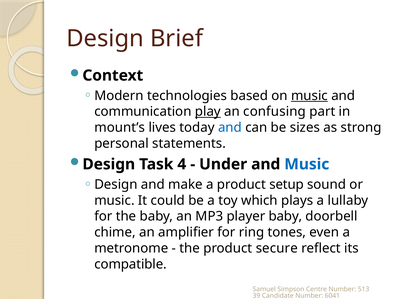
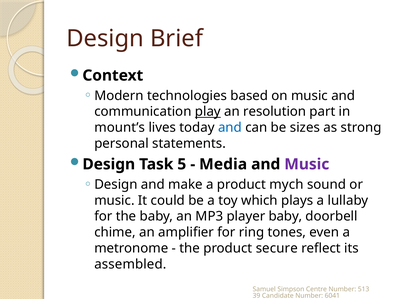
music underline: present -> none (309, 95)
confusing: confusing -> resolution (275, 111)
4: 4 -> 5 (182, 164)
Under: Under -> Media (223, 164)
Music colour: blue -> purple (307, 164)
setup: setup -> mych (286, 184)
compatible: compatible -> assembled (130, 264)
